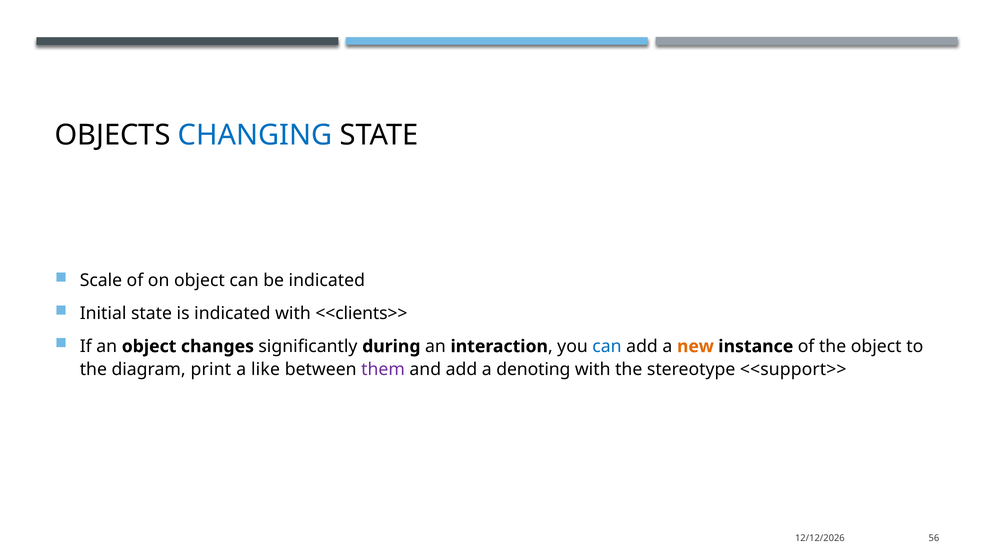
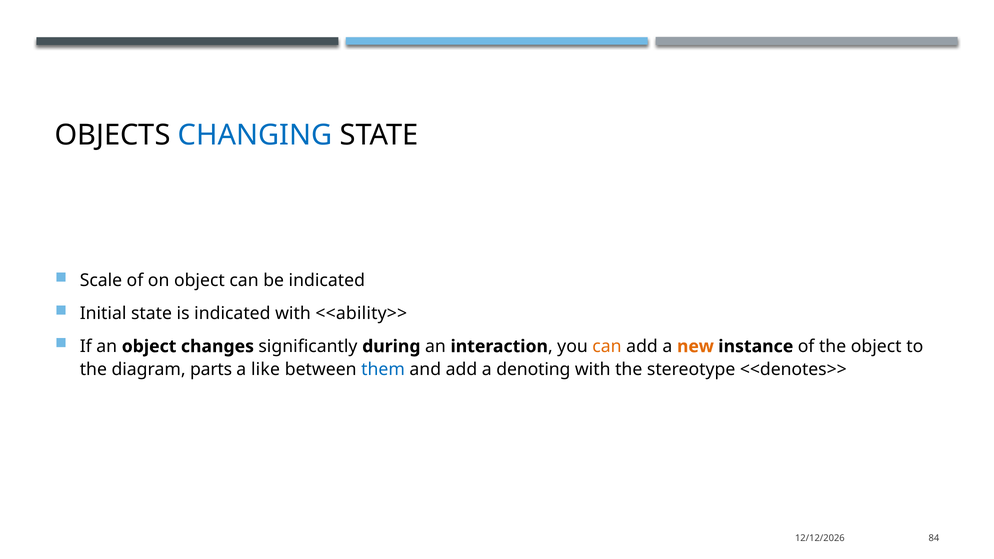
<<clients>>: <<clients>> -> <<ability>> (361, 313)
can colour: blue -> orange (607, 346)
print: print -> parts (211, 370)
them colour: purple -> blue (383, 370)
<<support>>: <<support>> -> <<denotes>> (793, 370)
56: 56 -> 84 (934, 538)
